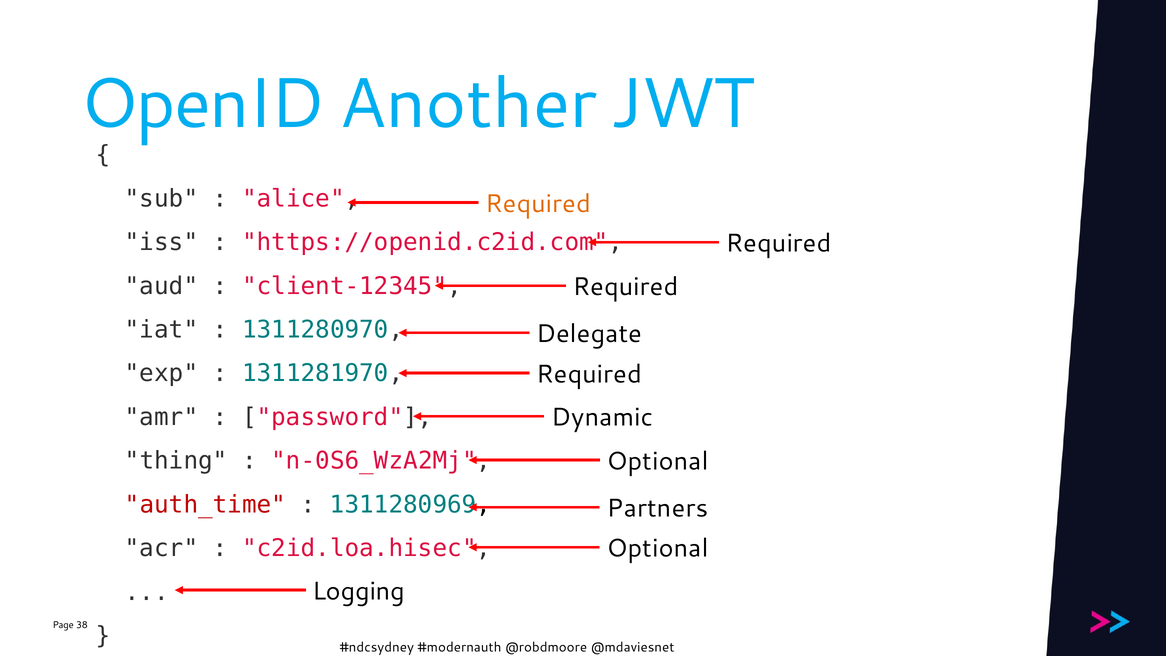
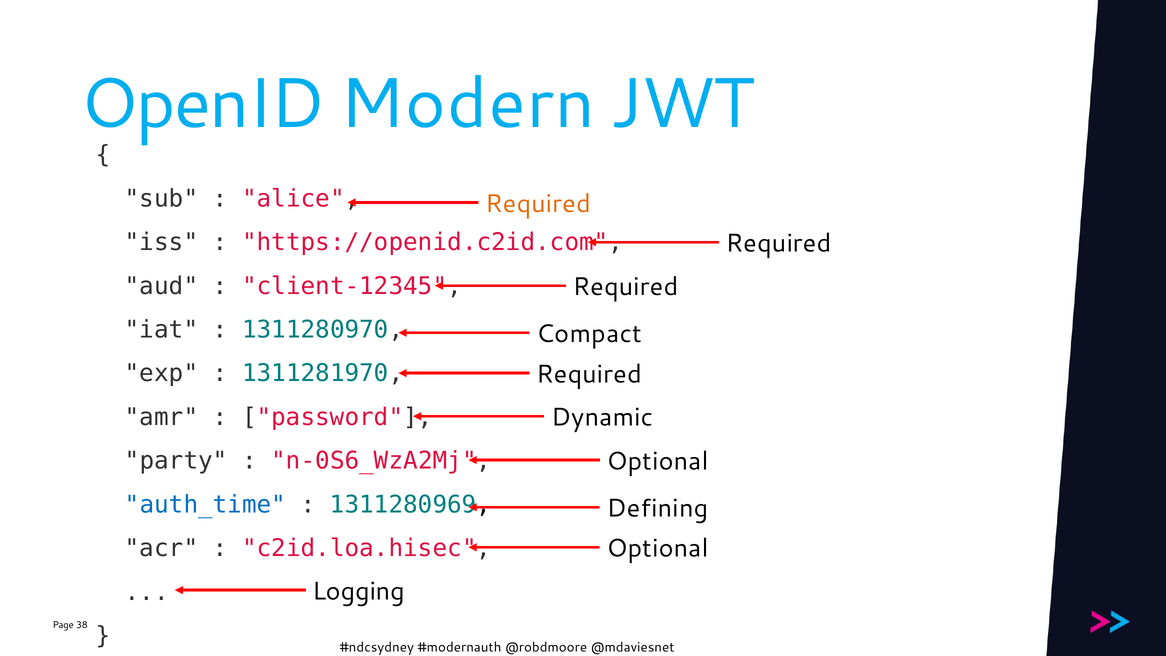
Another: Another -> Modern (467, 104)
Delegate: Delegate -> Compact (589, 334)
thing: thing -> party (176, 461)
auth_time colour: red -> blue (205, 505)
Partners: Partners -> Defining (658, 509)
